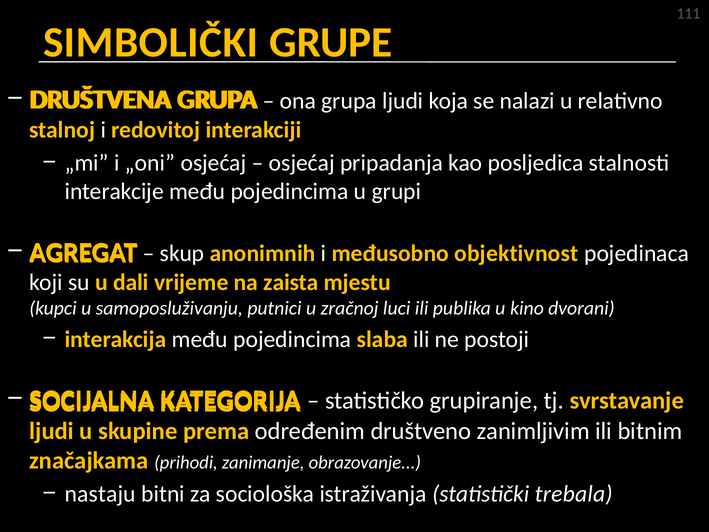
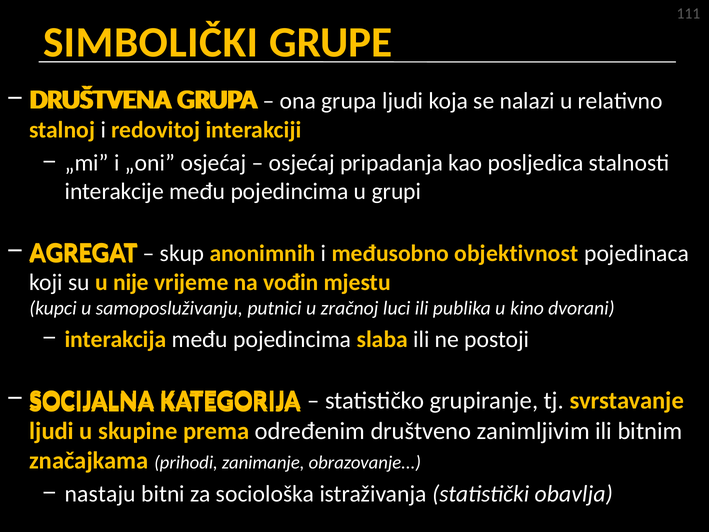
dali: dali -> nije (131, 282)
zaista: zaista -> vođin (291, 282)
trebala: trebala -> obavlja (574, 494)
